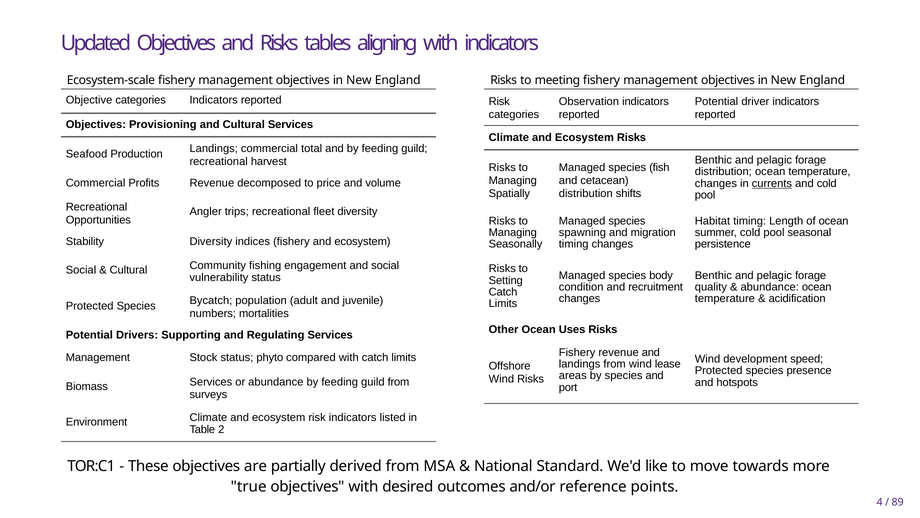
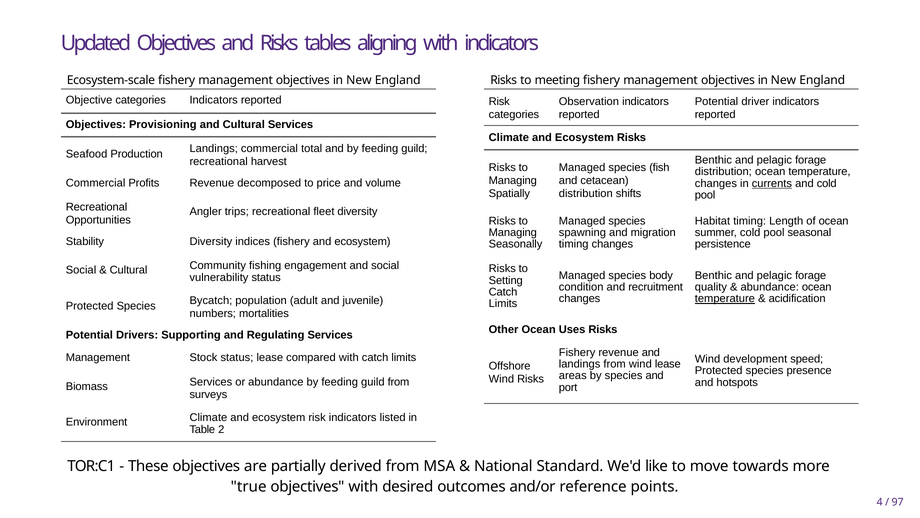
temperature underline: none -> present (725, 299)
status phyto: phyto -> lease (270, 358)
89: 89 -> 97 (898, 502)
